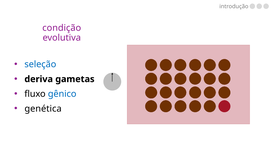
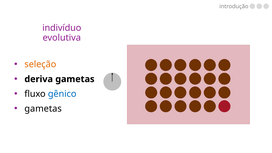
condição: condição -> indivíduo (62, 28)
seleção colour: blue -> orange (40, 64)
genética: genética -> gametas (43, 109)
